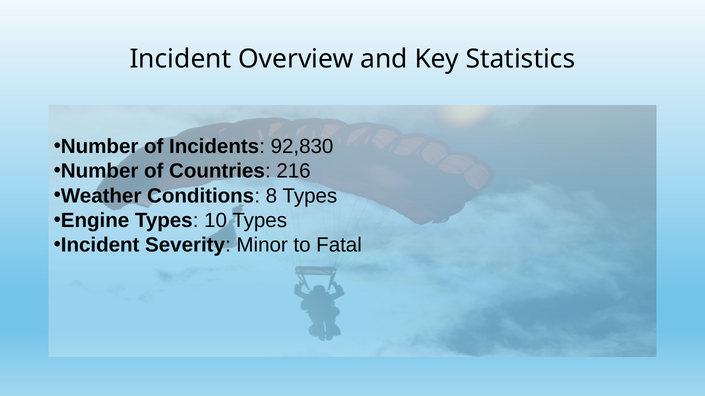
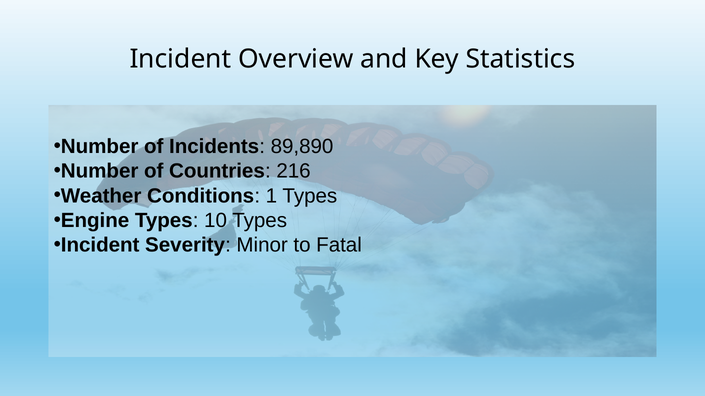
92,830: 92,830 -> 89,890 (302, 147)
8: 8 -> 1 (271, 196)
